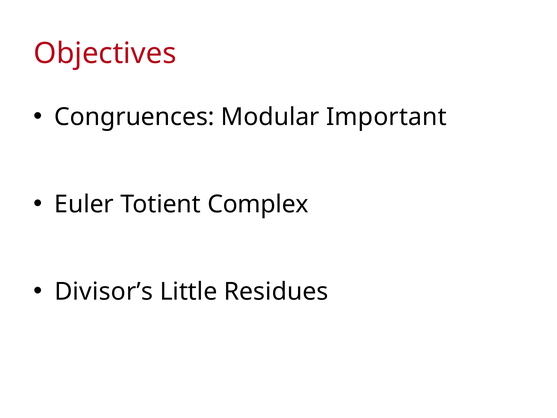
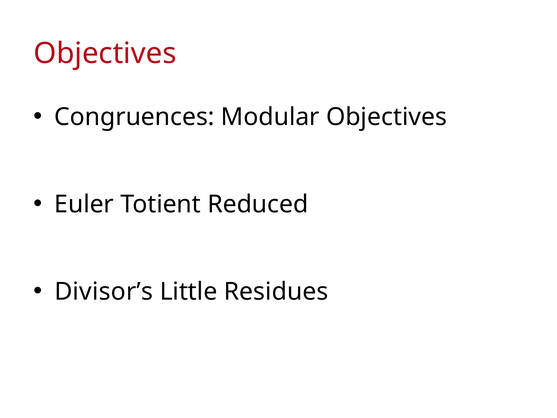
Modular Important: Important -> Objectives (386, 117)
Complex: Complex -> Reduced (258, 204)
